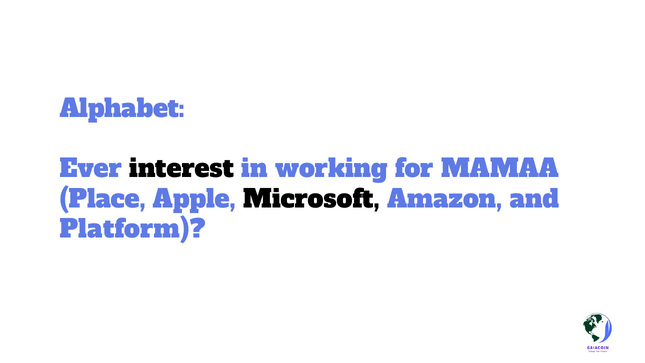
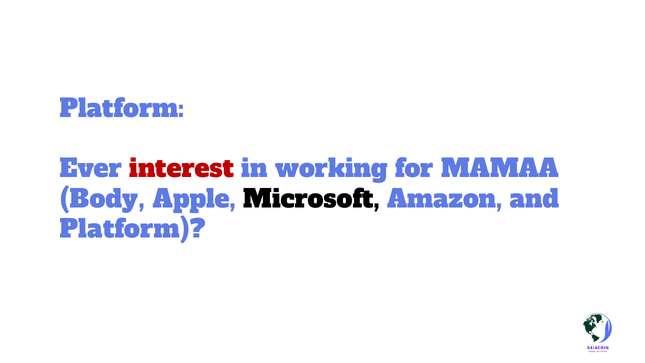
Alphabet: Alphabet -> Platform (122, 109)
interest colour: black -> red (182, 169)
Place: Place -> Body (102, 199)
